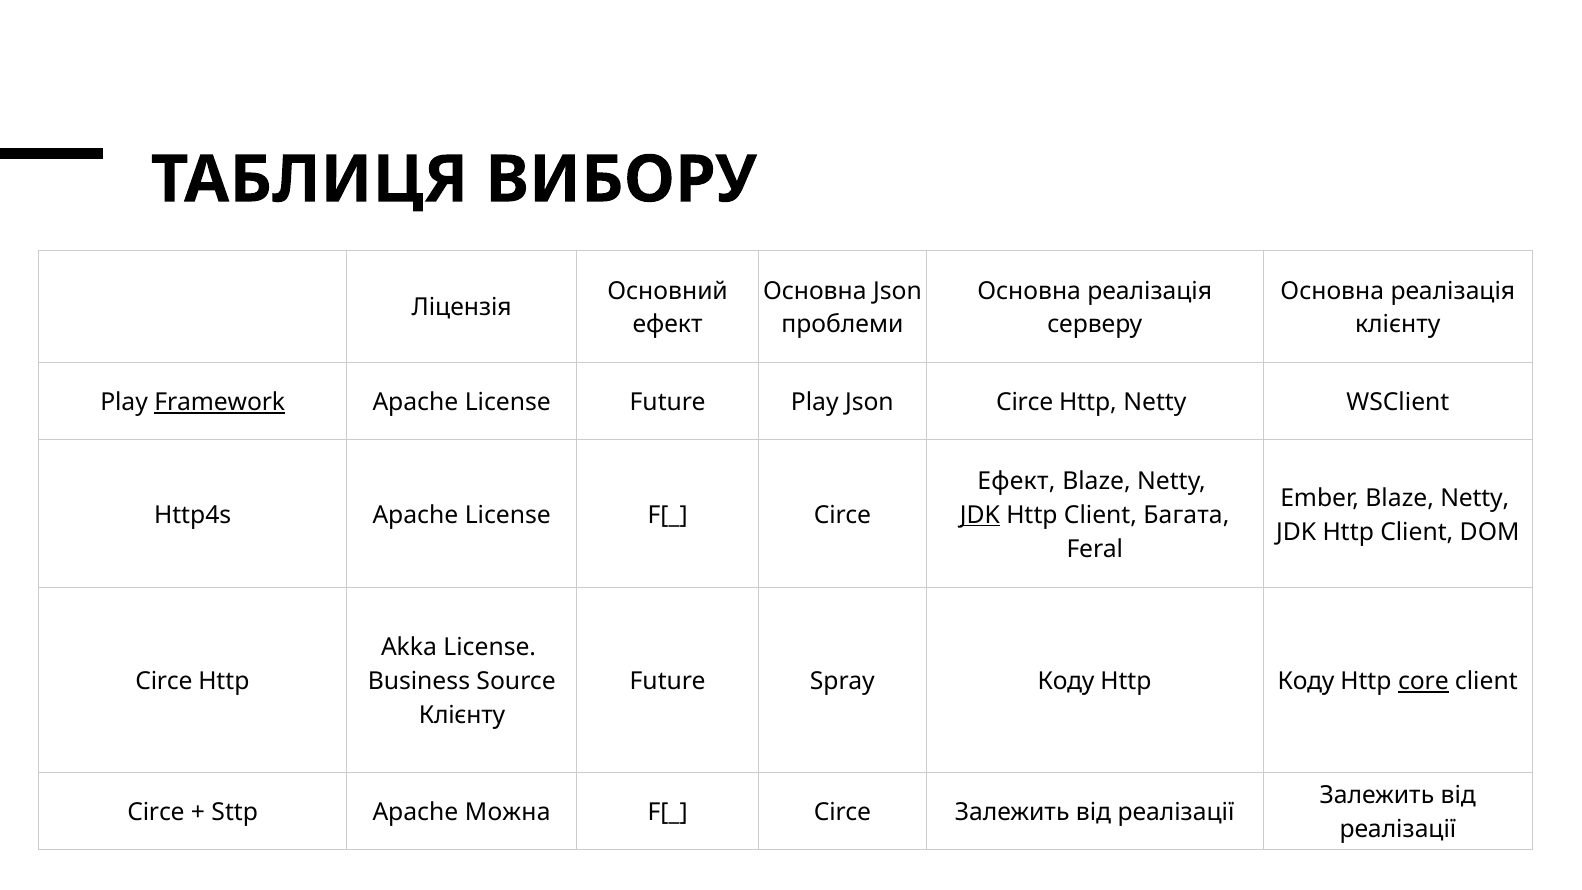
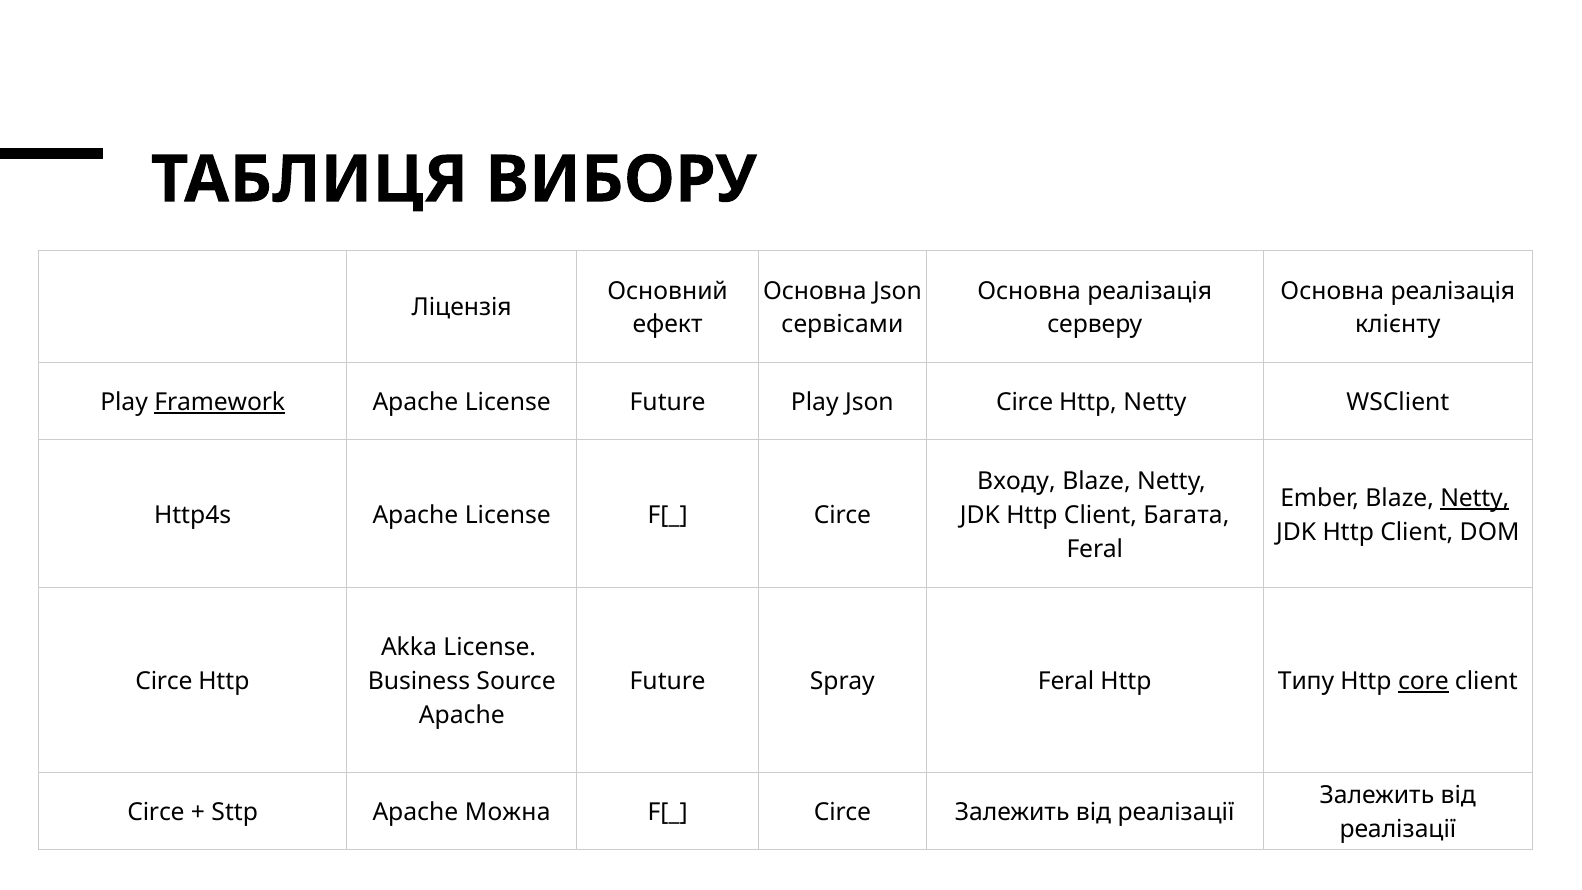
проблеми: проблеми -> сервісами (842, 325)
Ефект: Ефект -> Входу (1016, 481)
Netty underline: none -> present (1475, 498)
JDK underline: present -> none (980, 515)
Spray Коду: Коду -> Feral (1066, 681)
Http Коду: Коду -> Типу (1306, 681)
Клієнту: Клієнту -> Apache (462, 715)
